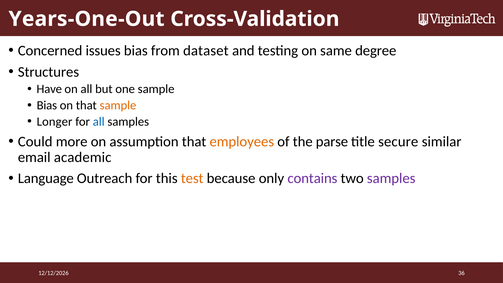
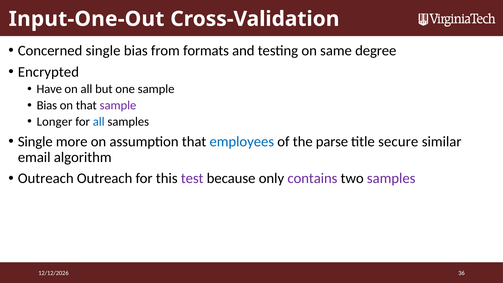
Years-One-Out: Years-One-Out -> Input-One-Out (87, 19)
Concerned issues: issues -> single (103, 51)
dataset: dataset -> formats (206, 51)
Structures: Structures -> Encrypted (48, 72)
sample colour: orange -> purple (118, 105)
Could: Could -> Single (35, 141)
employees colour: orange -> blue (242, 141)
academic: academic -> algorithm (83, 157)
Language: Language -> Outreach (46, 178)
test colour: orange -> purple (192, 178)
